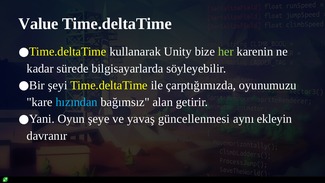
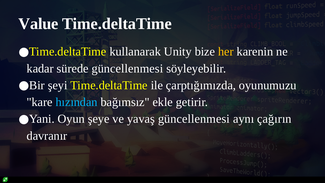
her colour: light green -> yellow (226, 52)
sürede bilgisayarlarda: bilgisayarlarda -> güncellenmesi (127, 68)
alan: alan -> ekle (163, 102)
ekleyin: ekleyin -> çağırın (274, 119)
